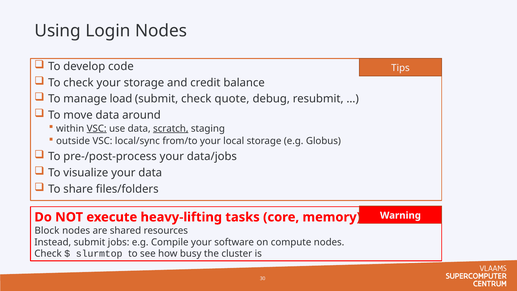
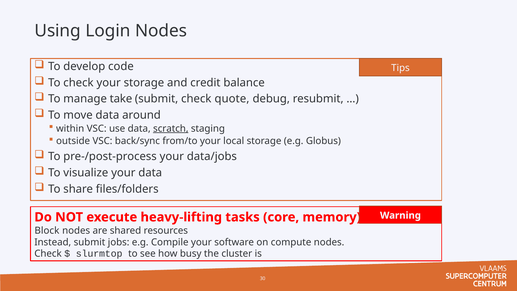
load: load -> take (121, 99)
VSC underline: present -> none (97, 128)
local/sync: local/sync -> back/sync (137, 141)
